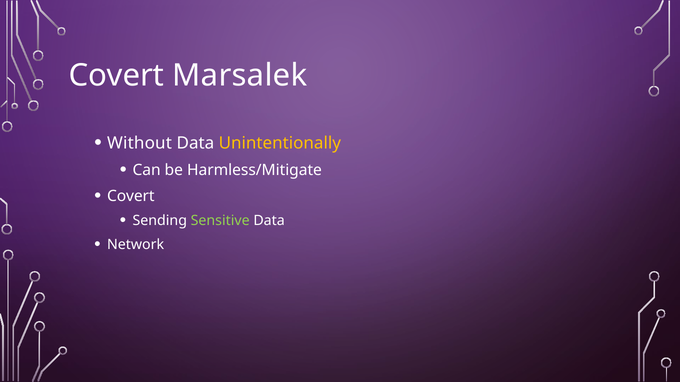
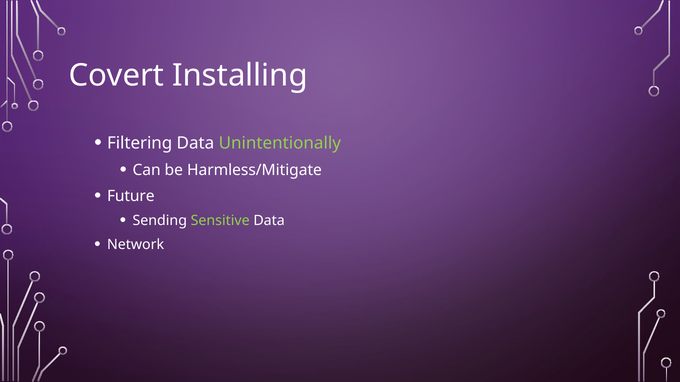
Marsalek: Marsalek -> Installing (240, 76)
Without: Without -> Filtering (140, 143)
Unintentionally colour: yellow -> light green (280, 143)
Covert: Covert -> Future (131, 196)
